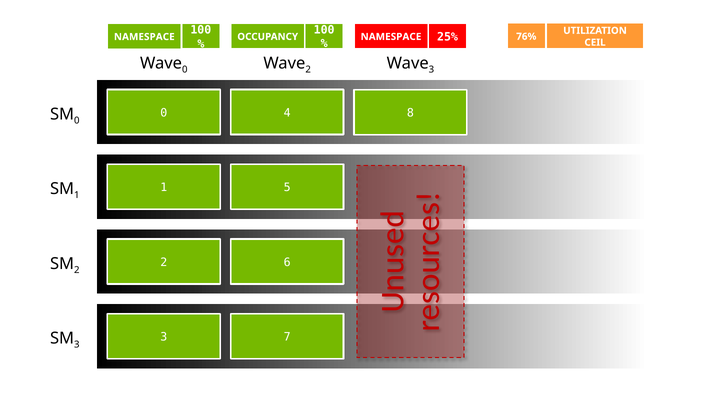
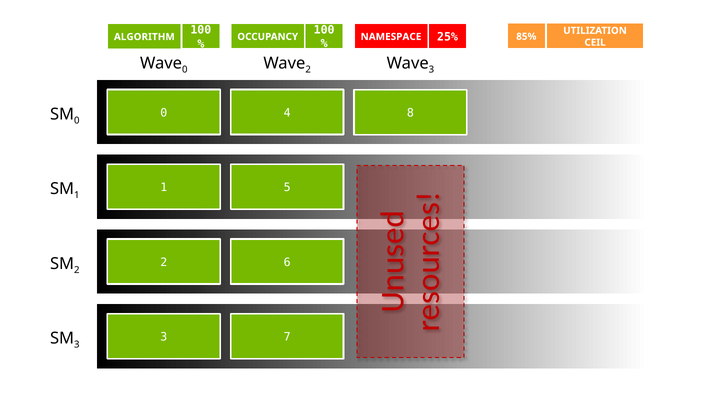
76%: 76% -> 85% (526, 37)
NAMESPACE: NAMESPACE -> ALGORITHM (144, 37)
